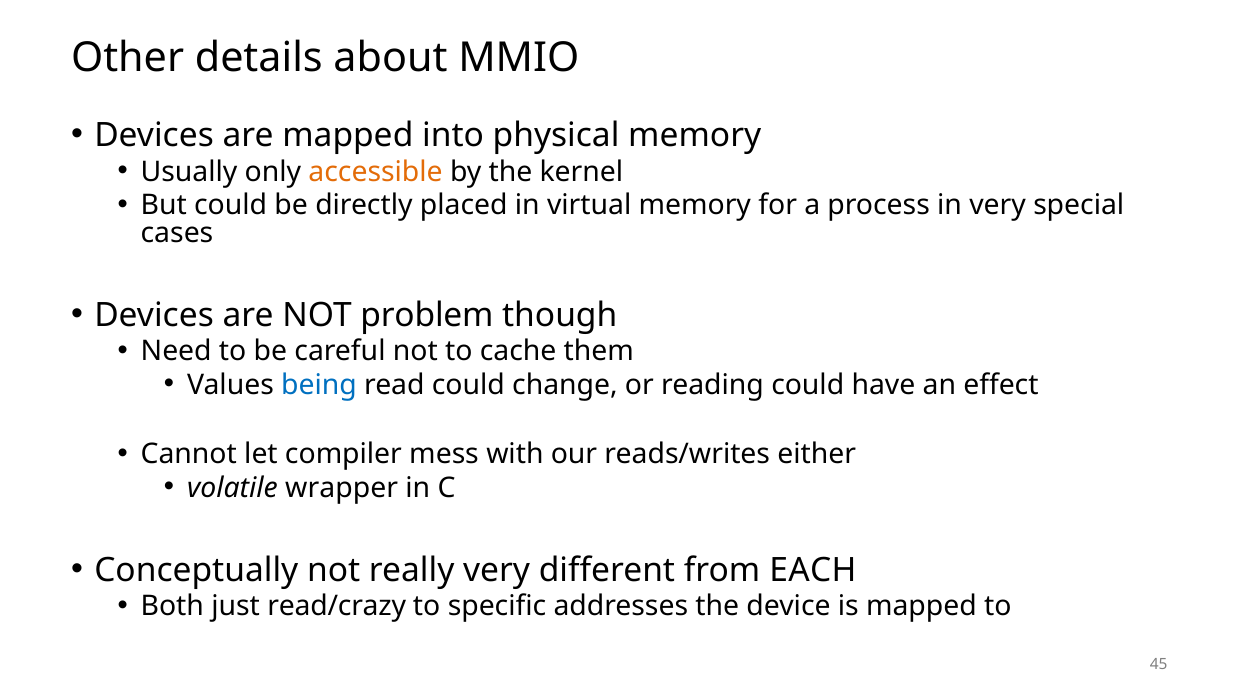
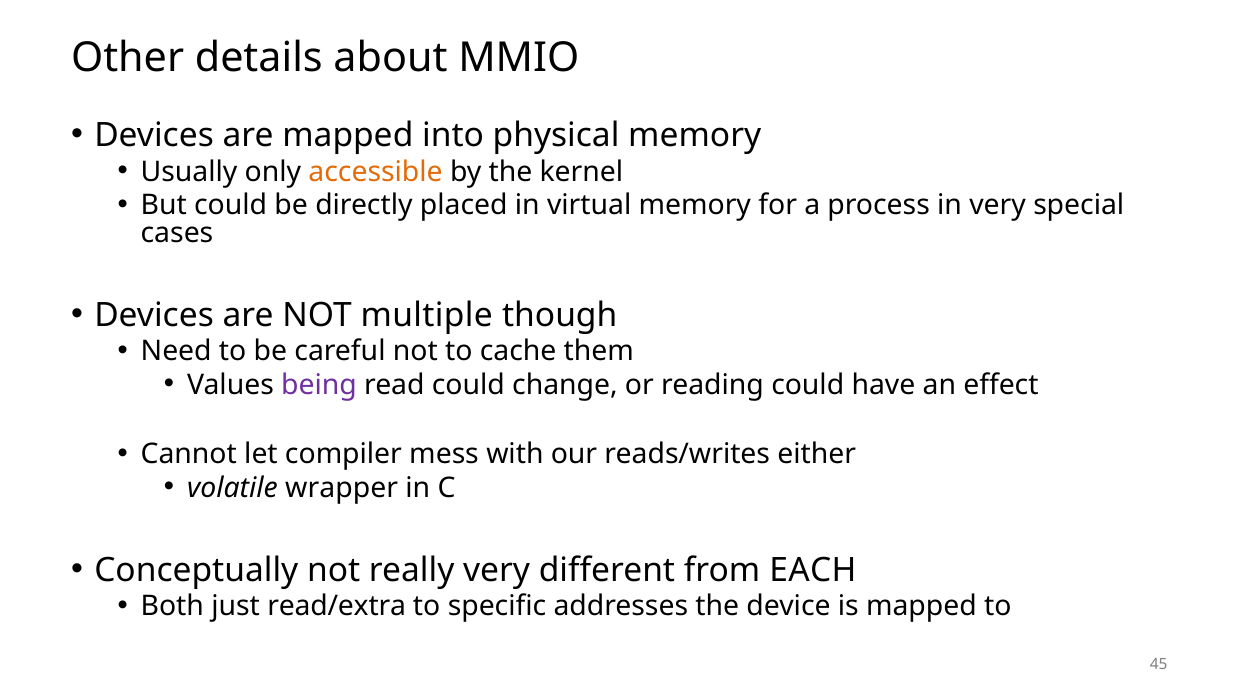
problem: problem -> multiple (427, 315)
being colour: blue -> purple (319, 385)
read/crazy: read/crazy -> read/extra (337, 607)
